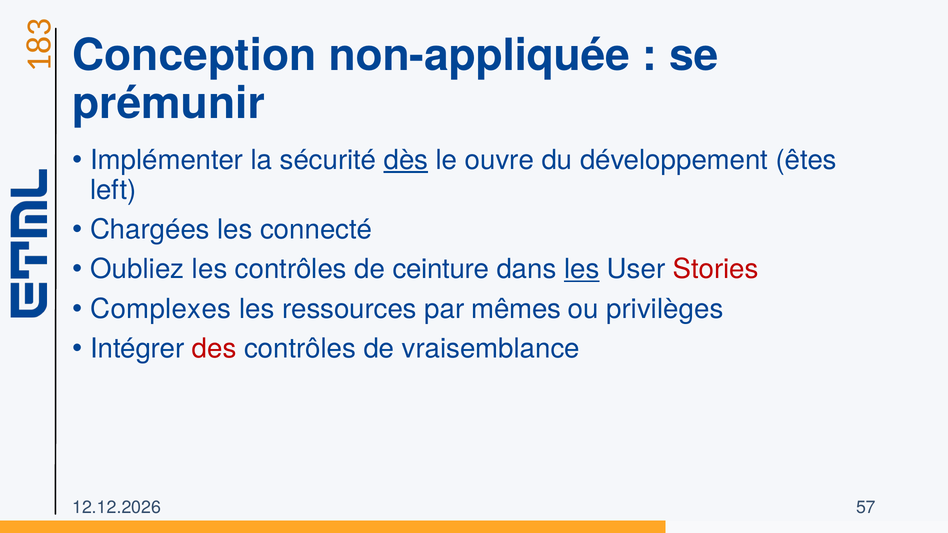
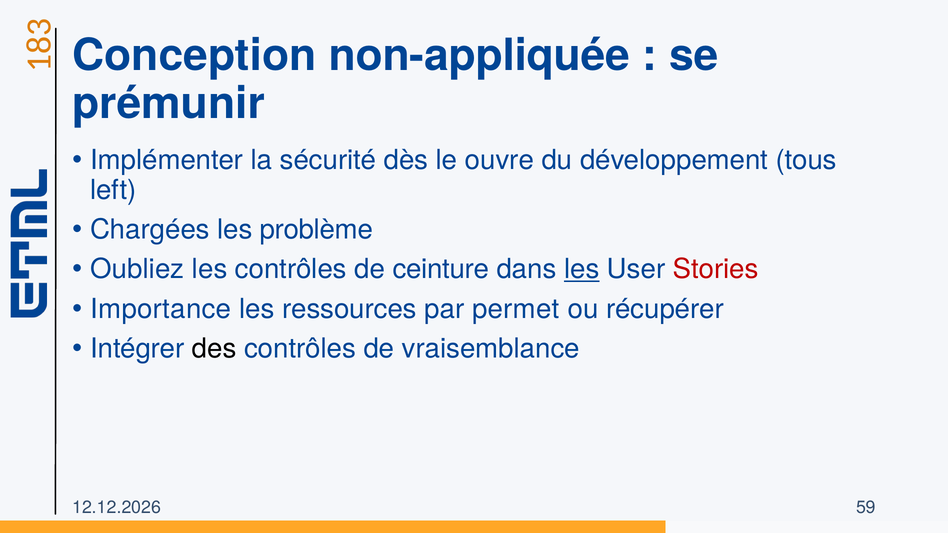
dès underline: present -> none (406, 160)
êtes: êtes -> tous (806, 160)
connecté: connecté -> problème (316, 230)
Complexes: Complexes -> Importance (161, 309)
mêmes: mêmes -> permet (516, 309)
privilèges: privilèges -> récupérer (665, 309)
des colour: red -> black (214, 349)
57: 57 -> 59 (866, 508)
